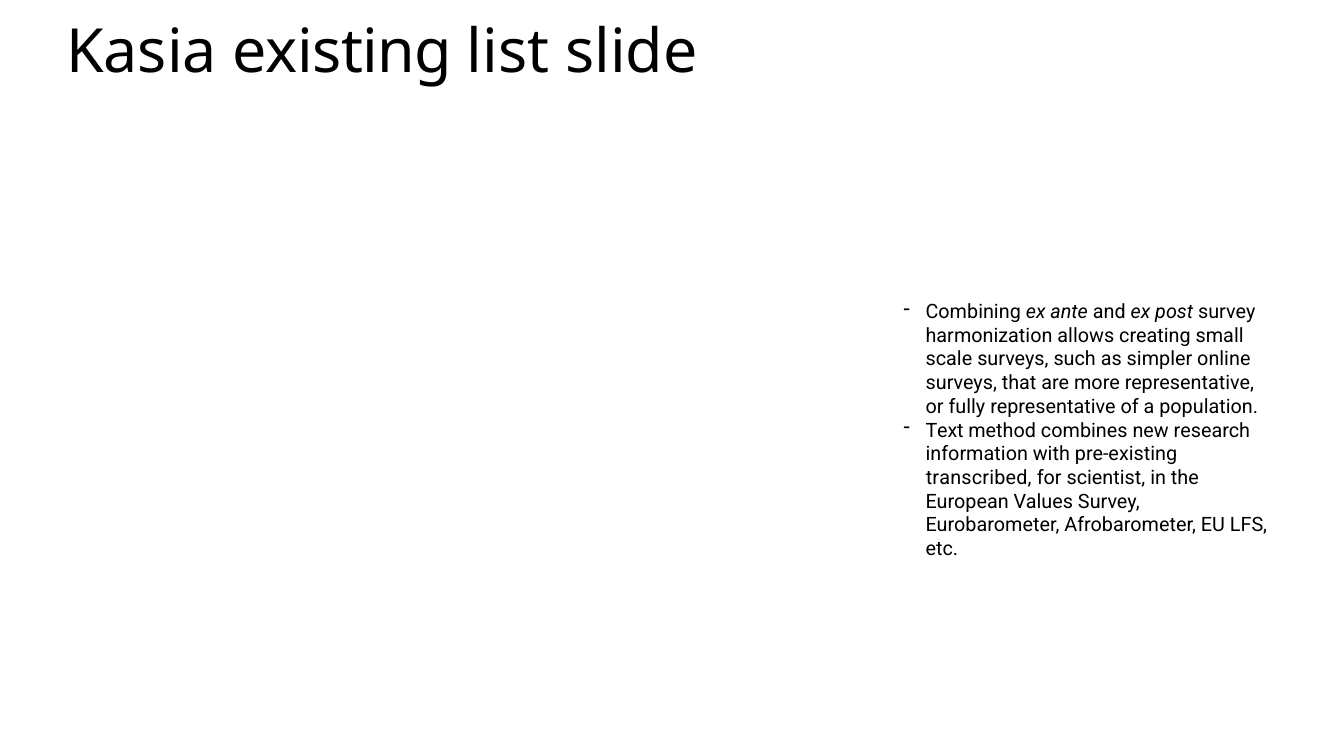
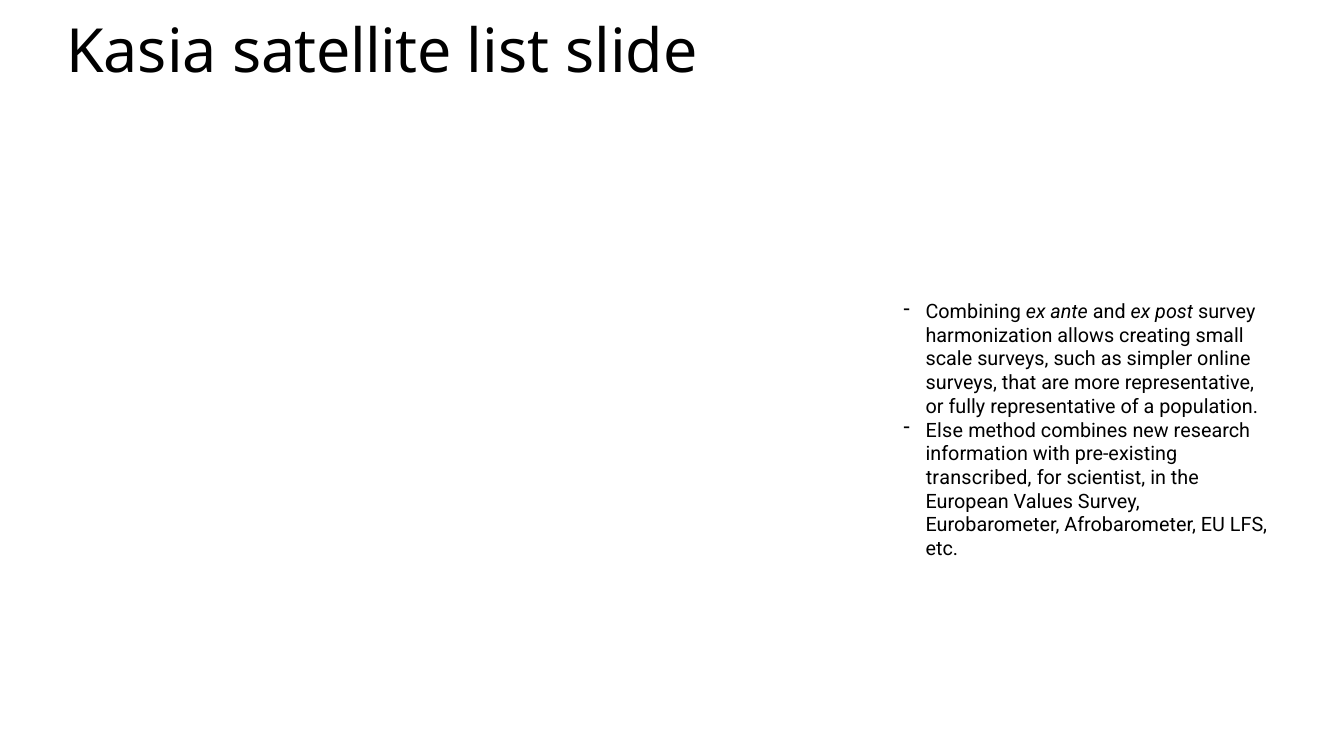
existing: existing -> satellite (342, 53)
Text: Text -> Else (944, 431)
